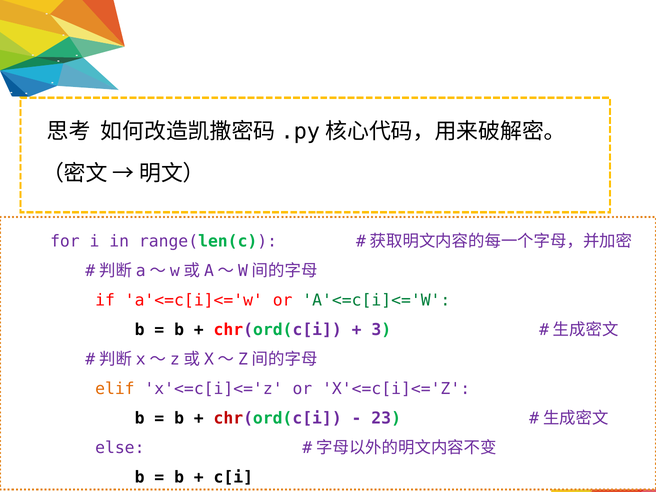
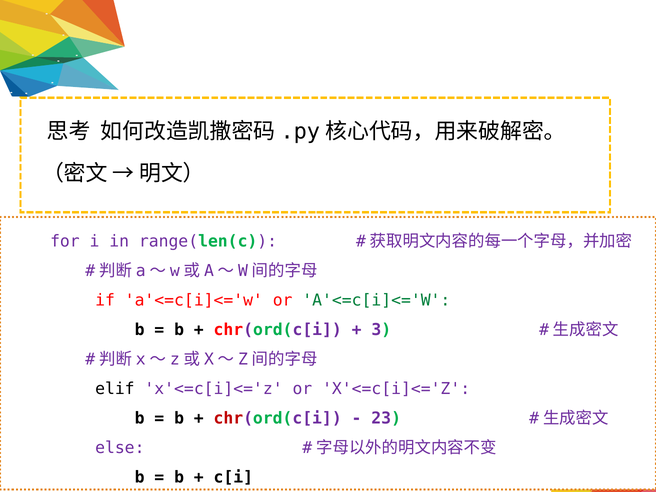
elif colour: orange -> black (115, 389)
